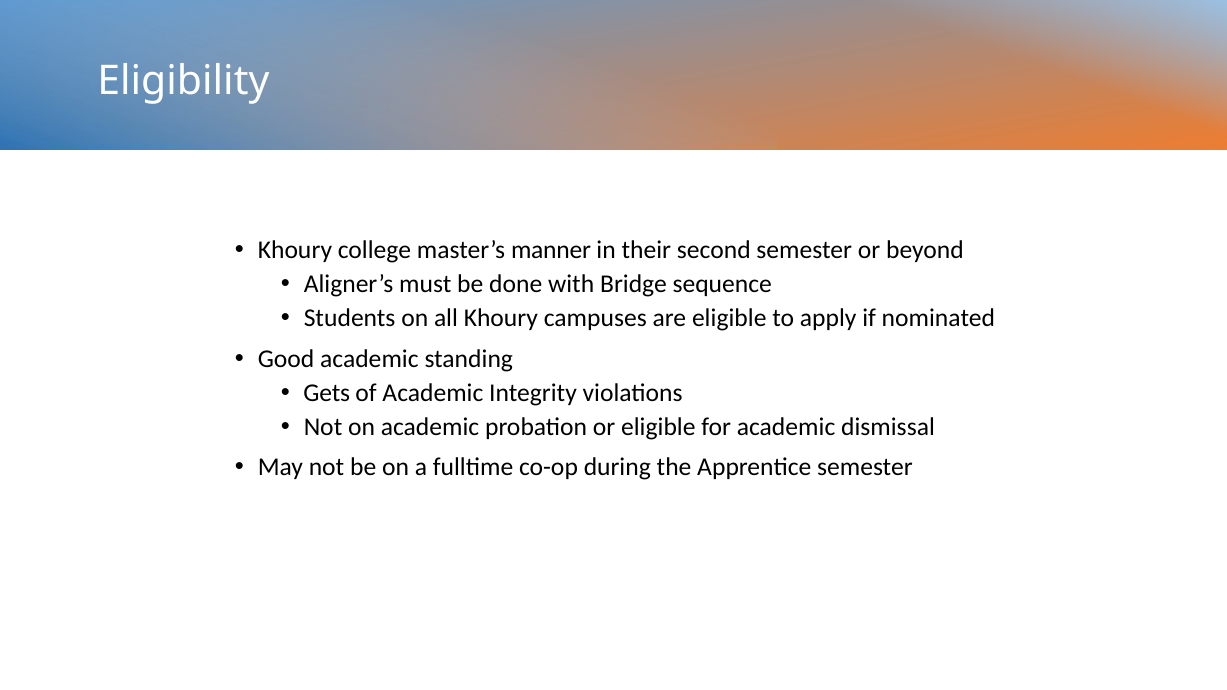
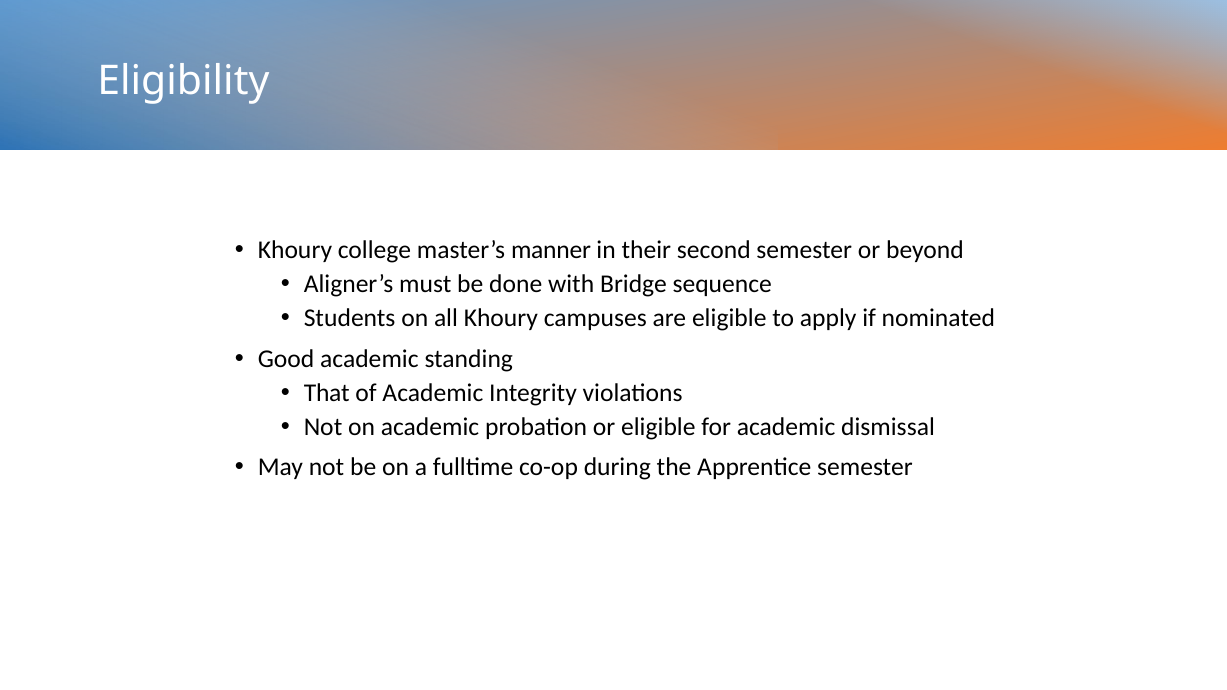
Gets: Gets -> That (327, 393)
